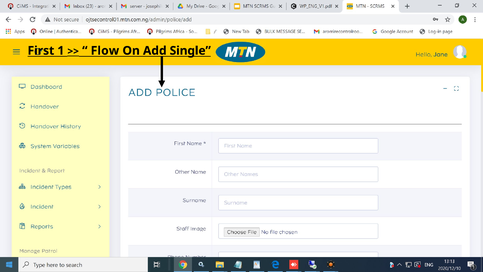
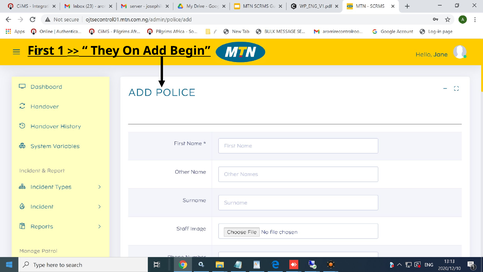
Flow: Flow -> They (105, 51)
Single: Single -> Begin (190, 51)
